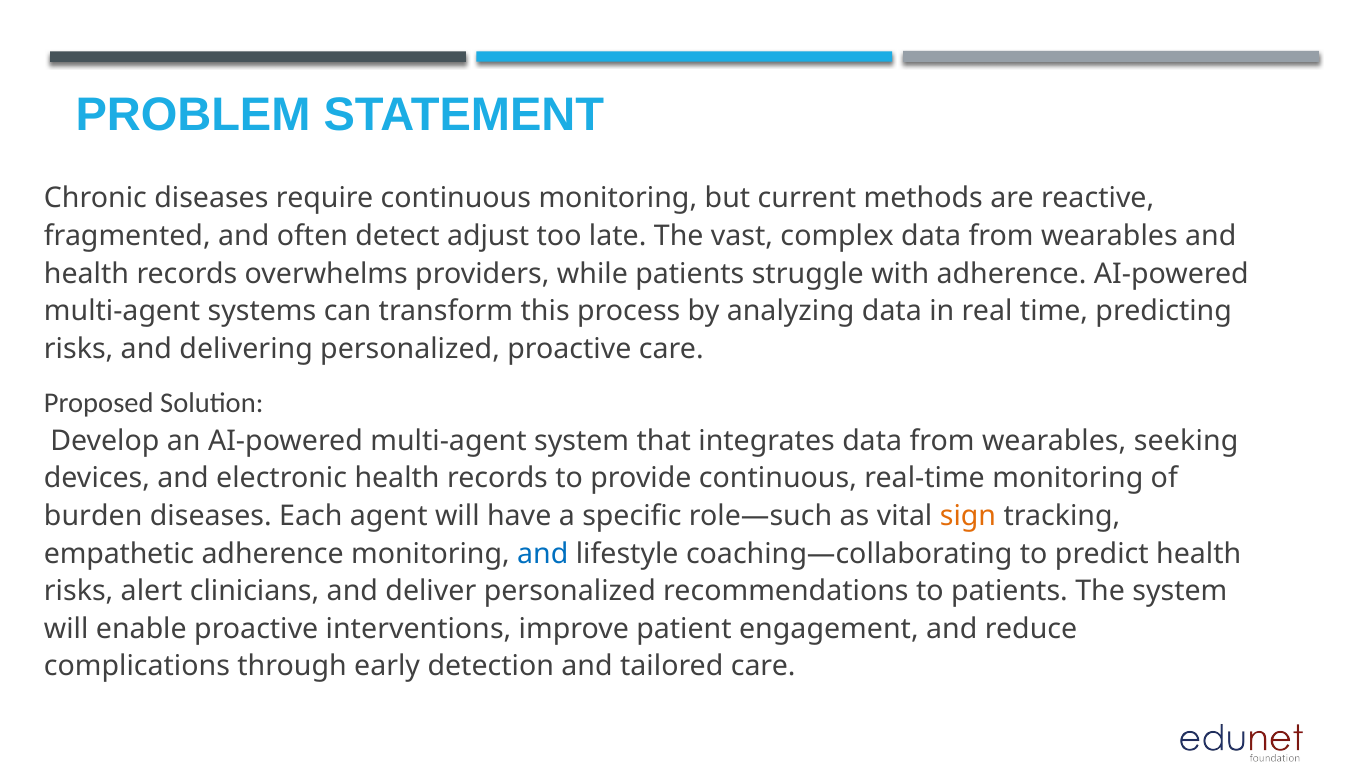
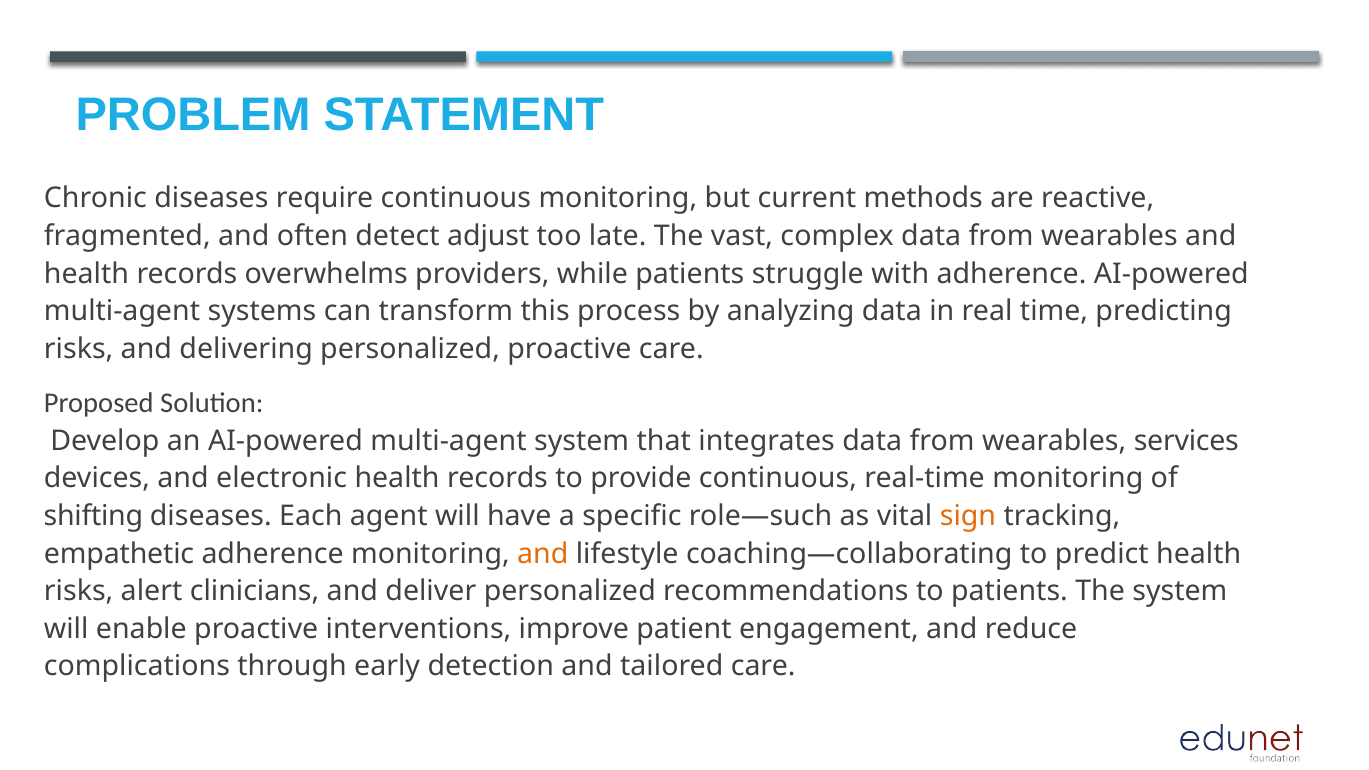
seeking: seeking -> services (1186, 441)
burden: burden -> shifting (93, 516)
and colour: blue -> orange (543, 554)
